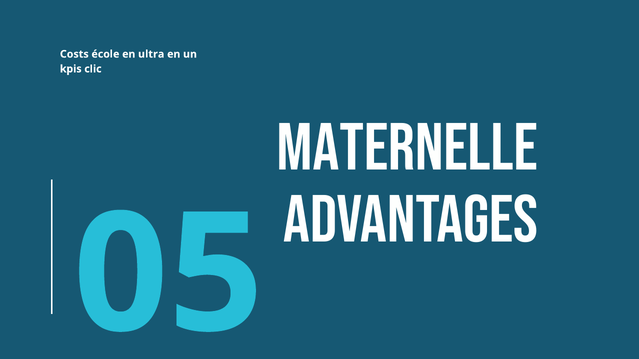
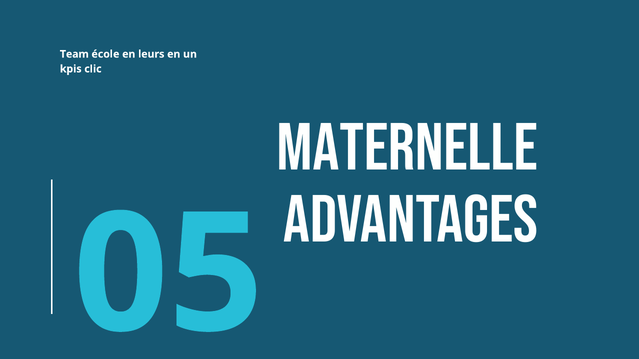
Costs: Costs -> Team (74, 54)
ultra: ultra -> leurs (151, 54)
